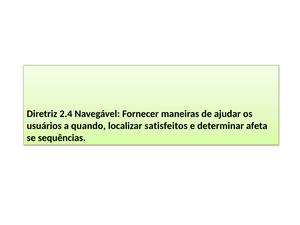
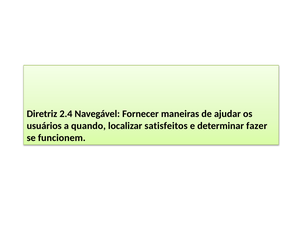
afeta: afeta -> fazer (257, 126)
sequências: sequências -> funcionem (62, 138)
